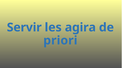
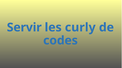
agira: agira -> curly (80, 28)
priori: priori -> codes (60, 41)
